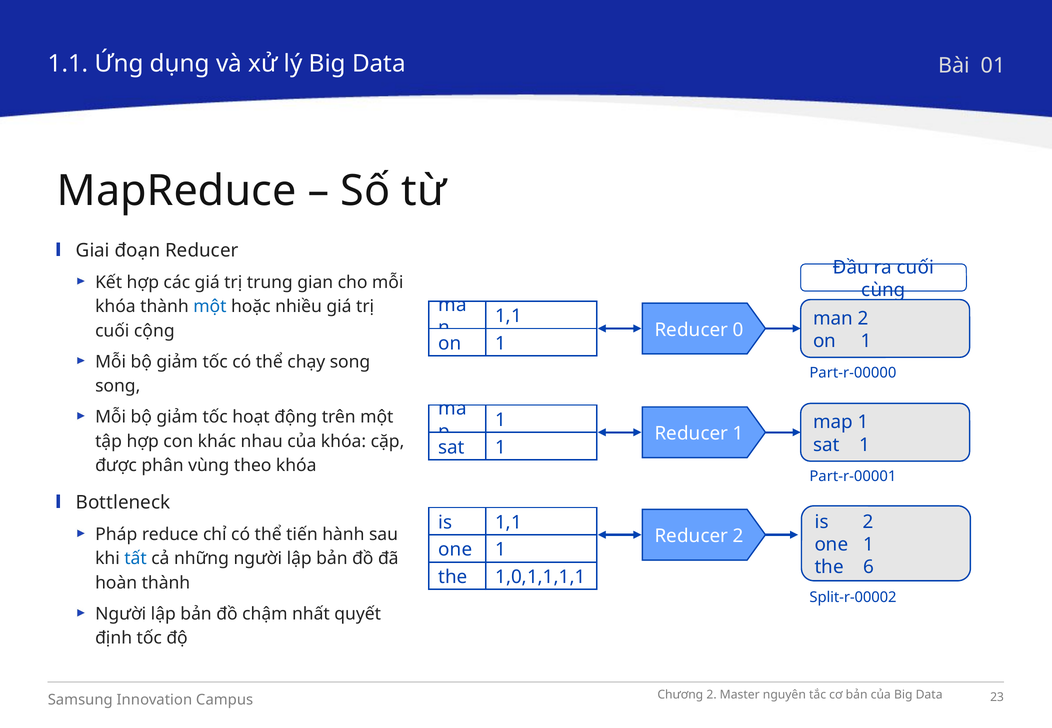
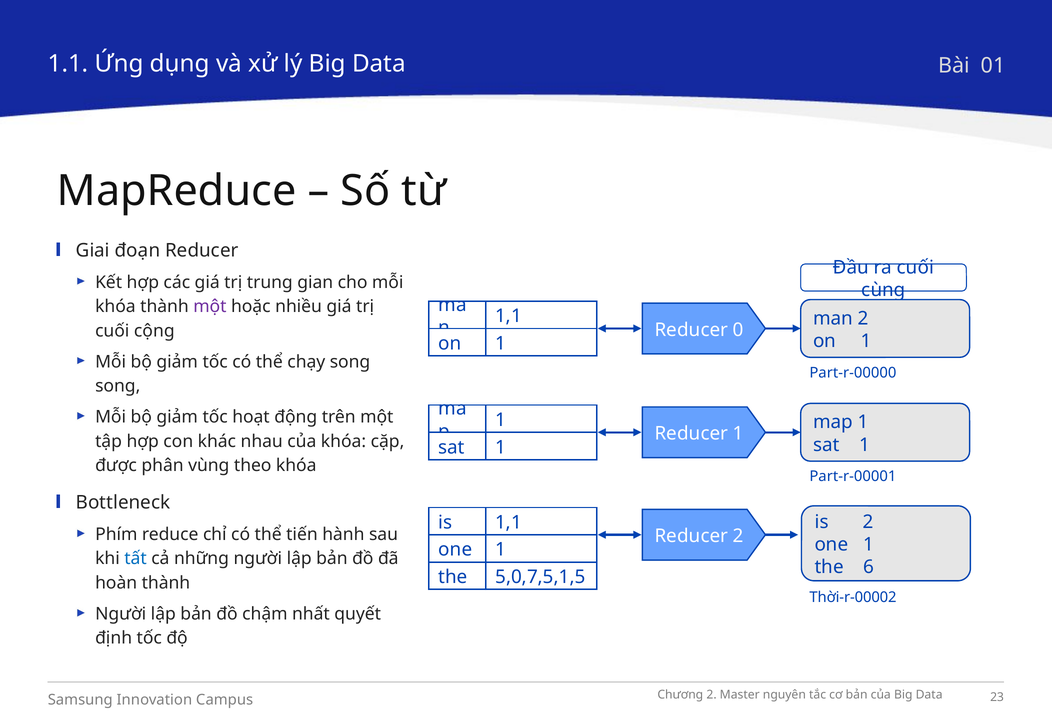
một colour: blue -> purple (210, 307)
Pháp: Pháp -> Phím (116, 535)
1,0,1,1,1,1: 1,0,1,1,1,1 -> 5,0,7,5,1,5 (540, 577)
Split-r-00002: Split-r-00002 -> Thời-r-00002 (853, 597)
